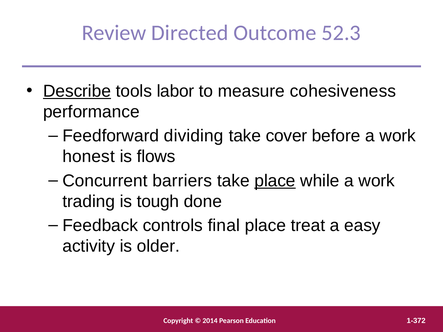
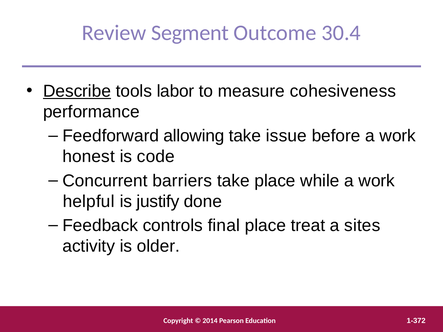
Directed: Directed -> Segment (190, 33)
52.3: 52.3 -> 30.4 (341, 33)
dividing: dividing -> allowing (194, 136)
cover: cover -> issue (286, 136)
flows: flows -> code (156, 157)
place underline: present -> none (275, 181)
trading: trading -> helpful (89, 202)
tough: tough -> justify (158, 202)
easy: easy -> sites (362, 226)
